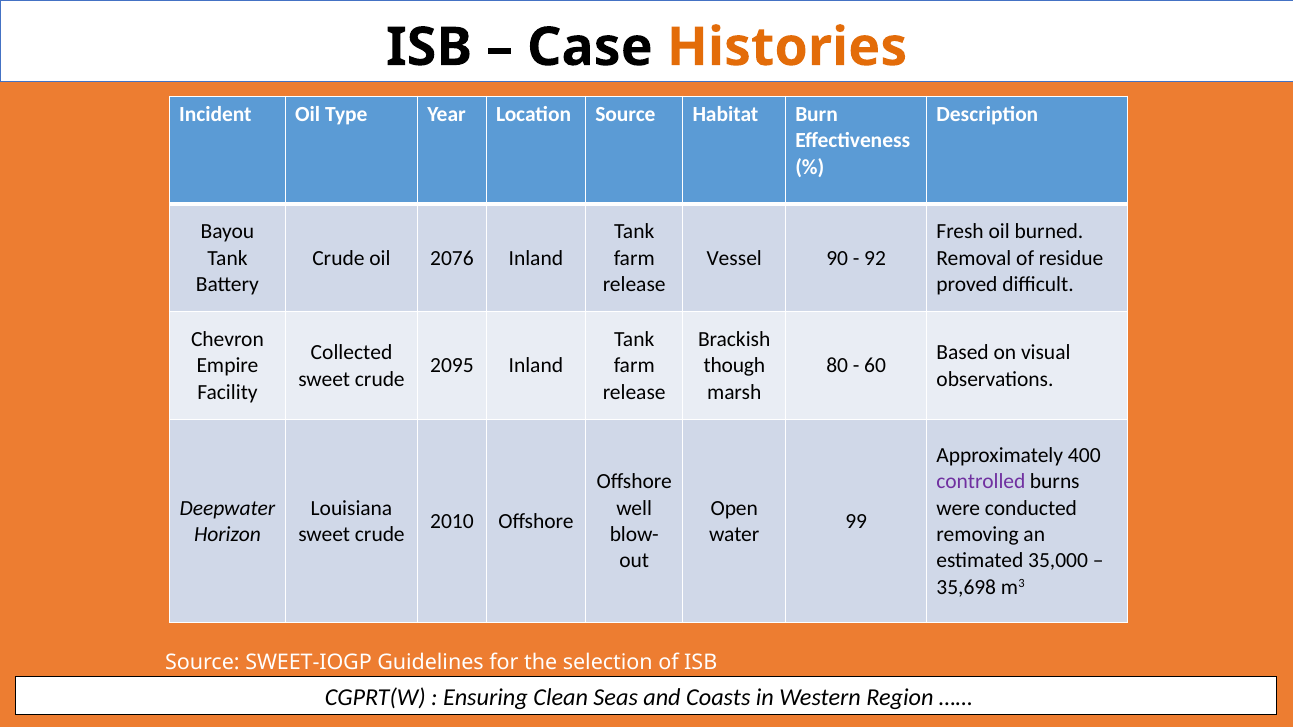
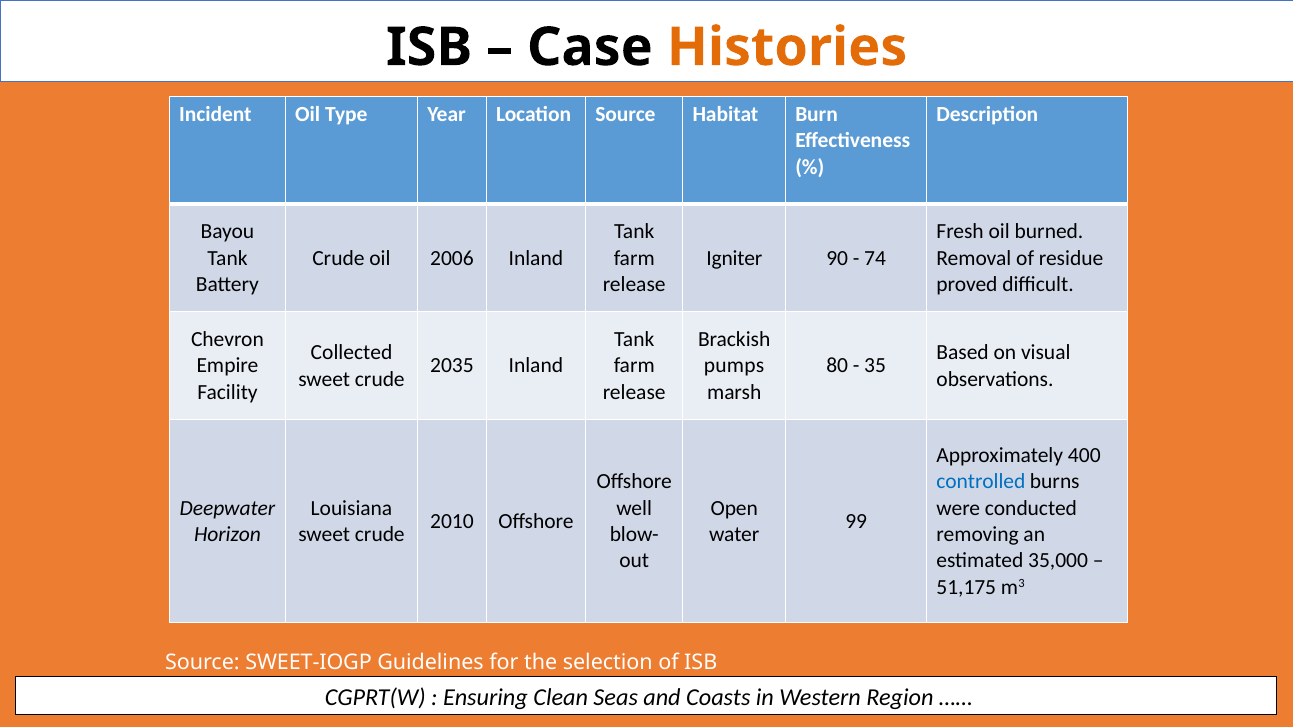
2076: 2076 -> 2006 (452, 258)
Vessel: Vessel -> Igniter (734, 258)
92: 92 -> 74 (875, 258)
2095: 2095 -> 2035 (452, 366)
though: though -> pumps (734, 366)
60: 60 -> 35 (875, 366)
controlled colour: purple -> blue (981, 482)
35,698: 35,698 -> 51,175 (966, 587)
